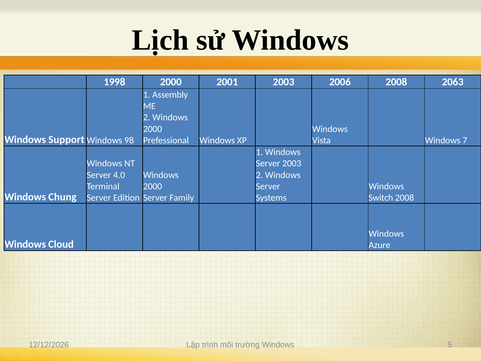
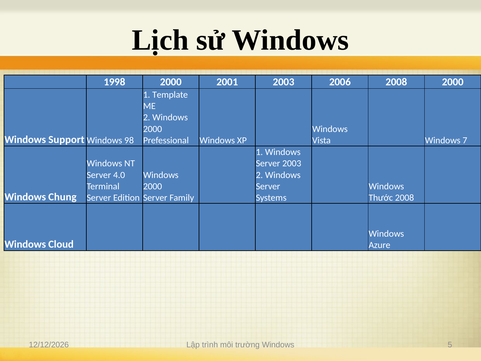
2008 2063: 2063 -> 2000 (453, 82)
Assembly: Assembly -> Template (170, 95)
Switch: Switch -> Thước (381, 198)
